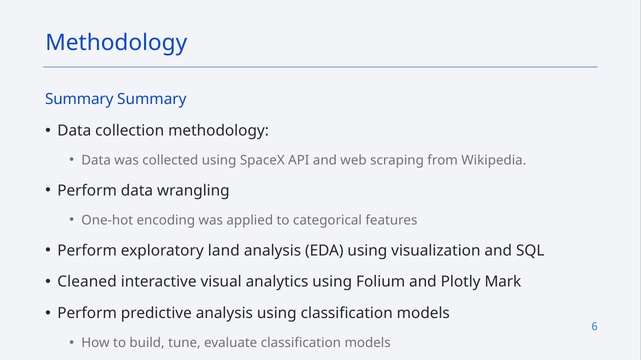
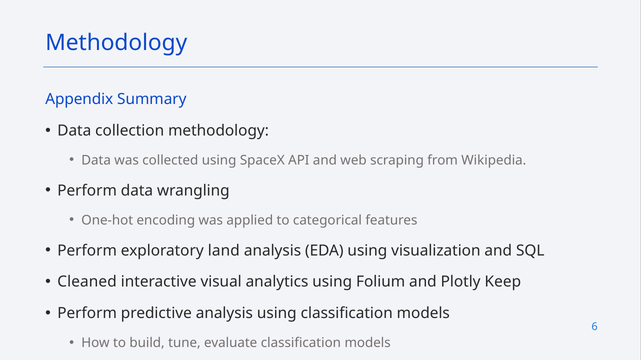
Summary: Summary -> Appendix (79, 99)
Mark: Mark -> Keep (503, 282)
